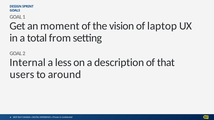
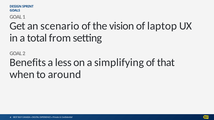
moment: moment -> scenario (60, 26)
Internal: Internal -> Benefits (28, 63)
description: description -> simplifying (119, 63)
users: users -> when (22, 75)
